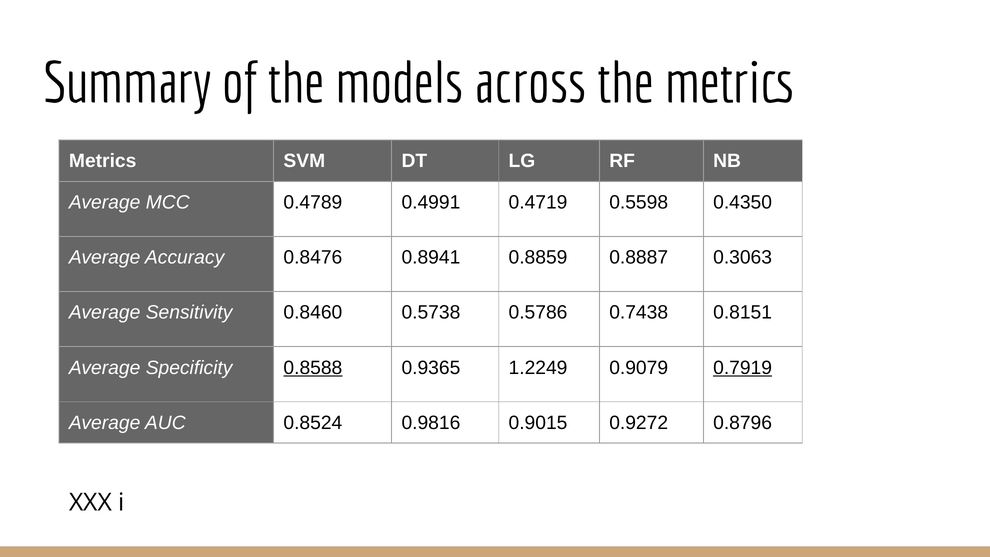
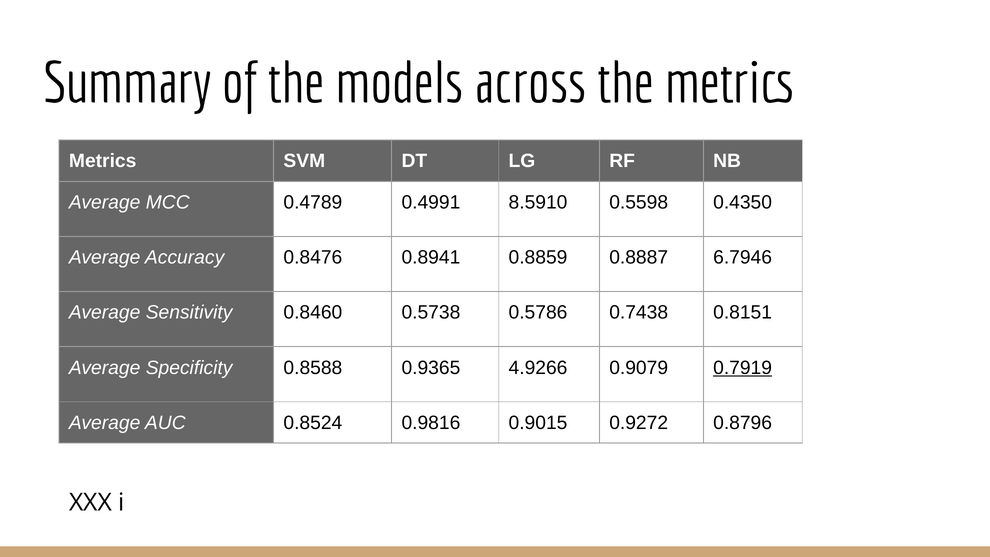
0.4719: 0.4719 -> 8.5910 (538, 202)
0.3063: 0.3063 -> 6.7946 (743, 257)
0.8588 underline: present -> none (313, 368)
1.2249: 1.2249 -> 4.9266 (538, 368)
